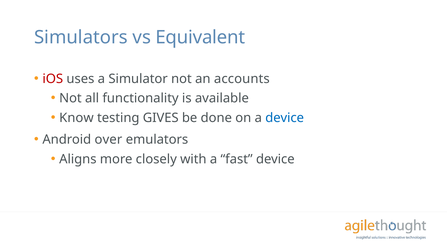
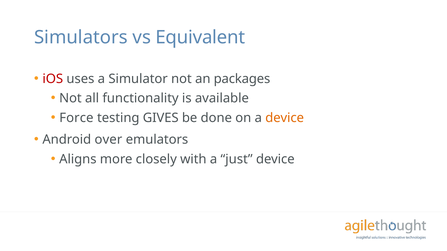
accounts: accounts -> packages (242, 79)
Know: Know -> Force (76, 118)
device colour: blue -> orange (285, 118)
fast: fast -> just (237, 159)
